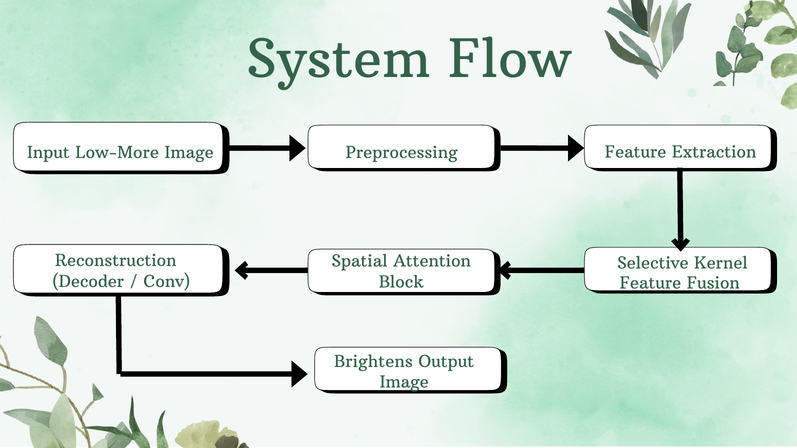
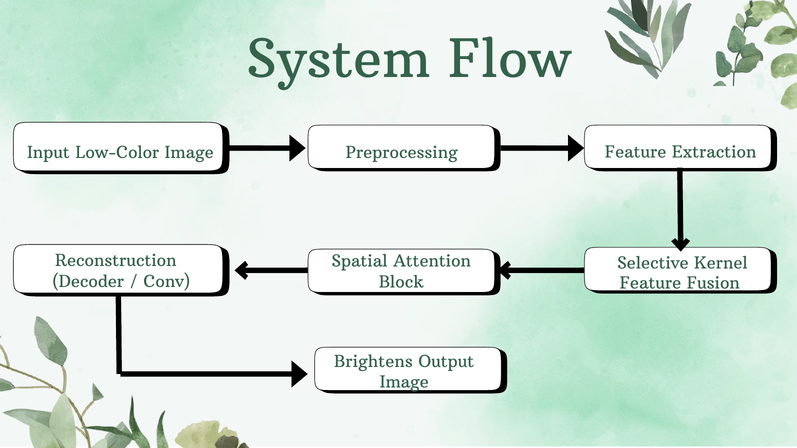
Low-More: Low-More -> Low-Color (117, 153)
